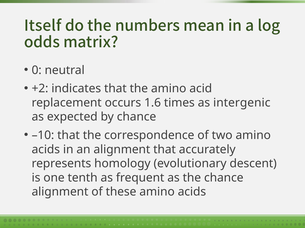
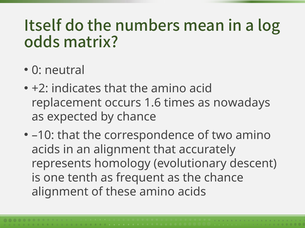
intergenic: intergenic -> nowadays (242, 103)
